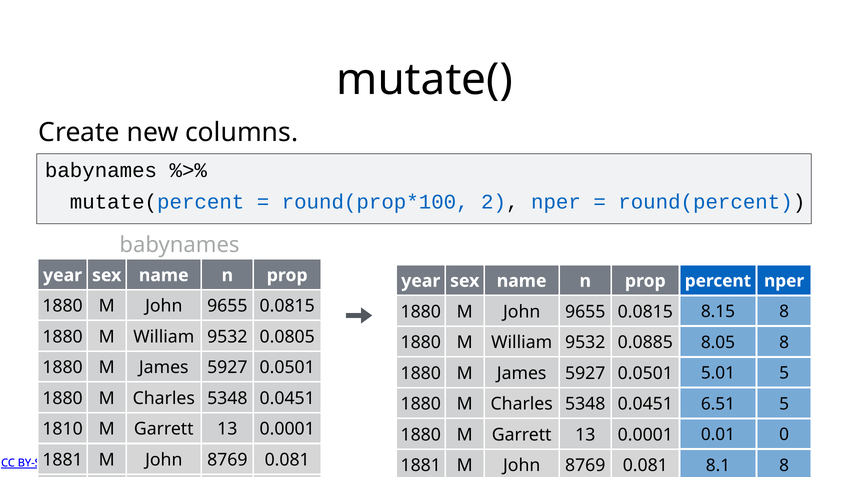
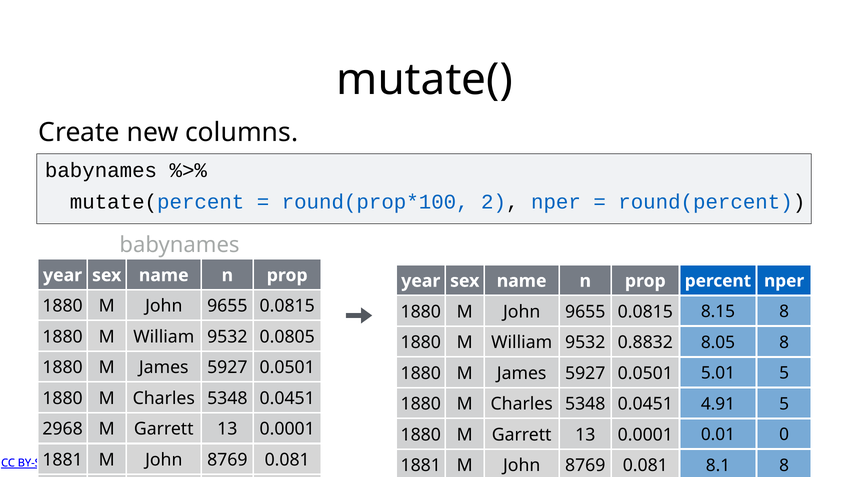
0.0885: 0.0885 -> 0.8832 (645, 342)
6.51: 6.51 -> 4.91 (718, 404)
1810: 1810 -> 2968 (63, 429)
